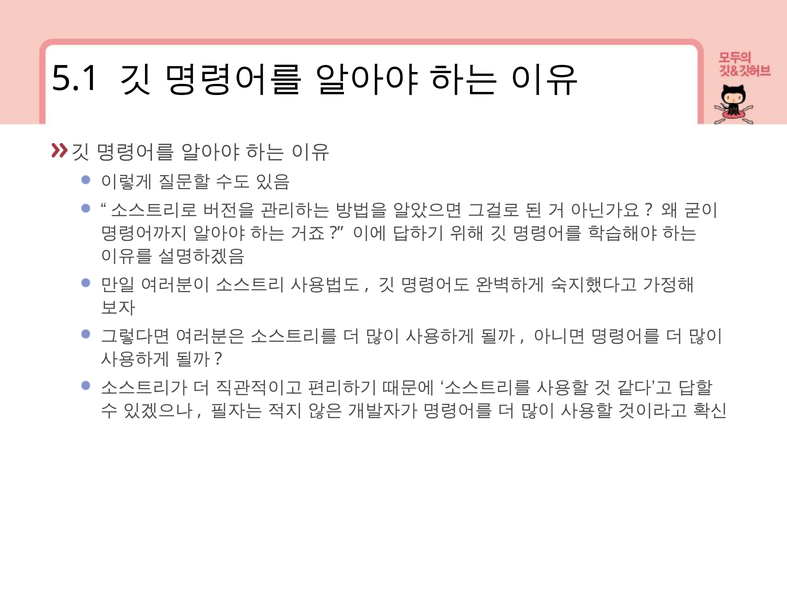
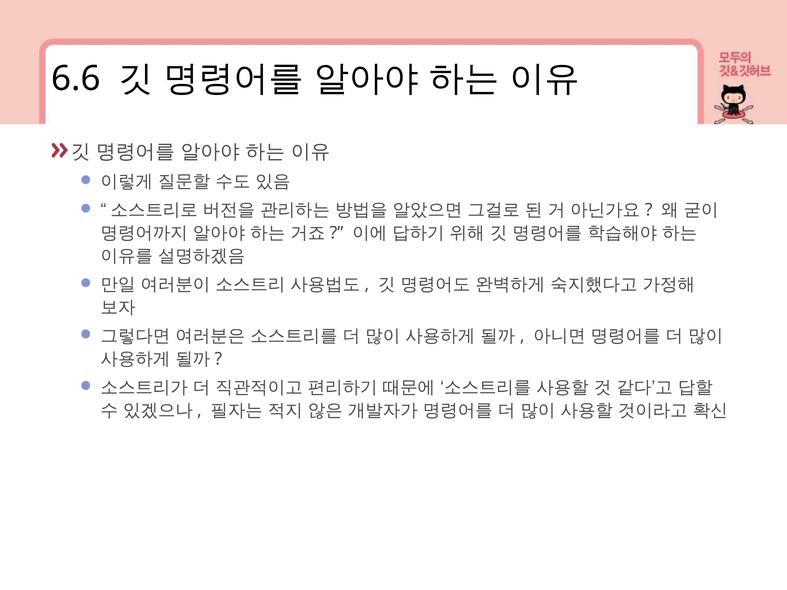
5.1: 5.1 -> 6.6 (76, 79)
